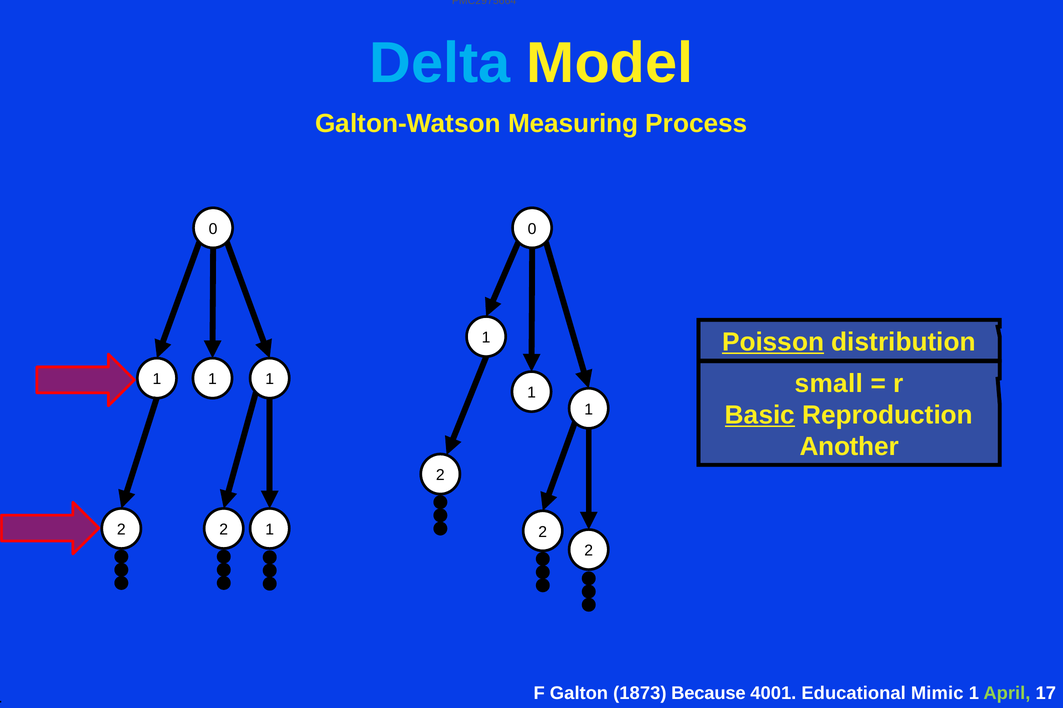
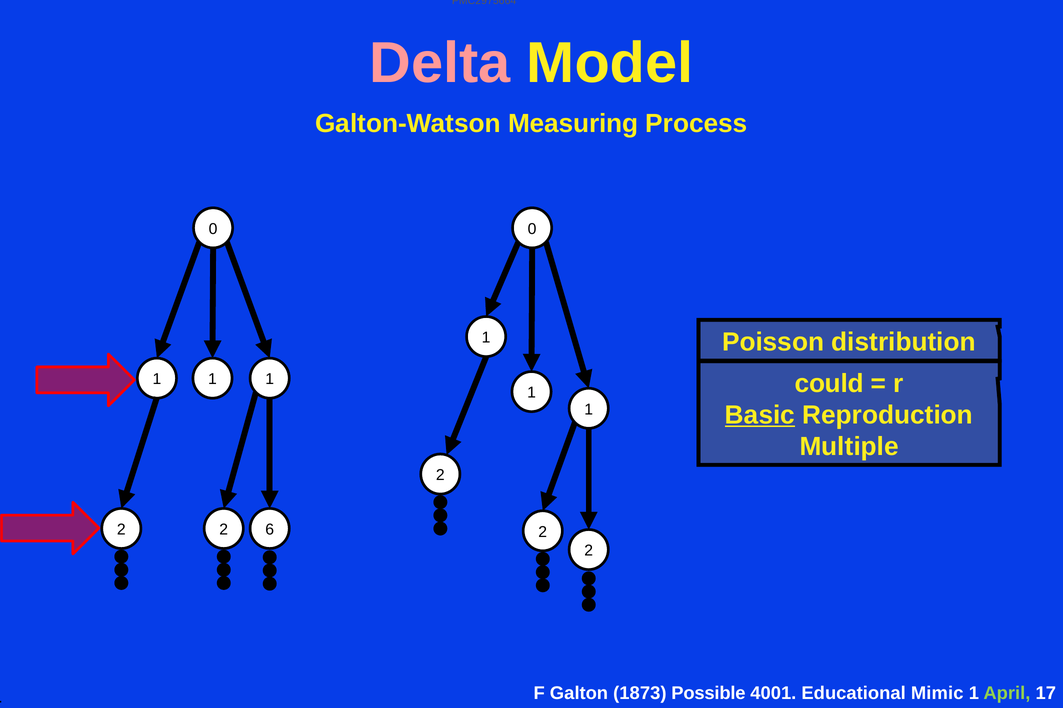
Delta colour: light blue -> pink (440, 63)
Poisson underline: present -> none (773, 342)
small: small -> could (829, 384)
Another: Another -> Multiple (849, 447)
2 1: 1 -> 6 (270, 530)
Because: Because -> Possible (708, 694)
